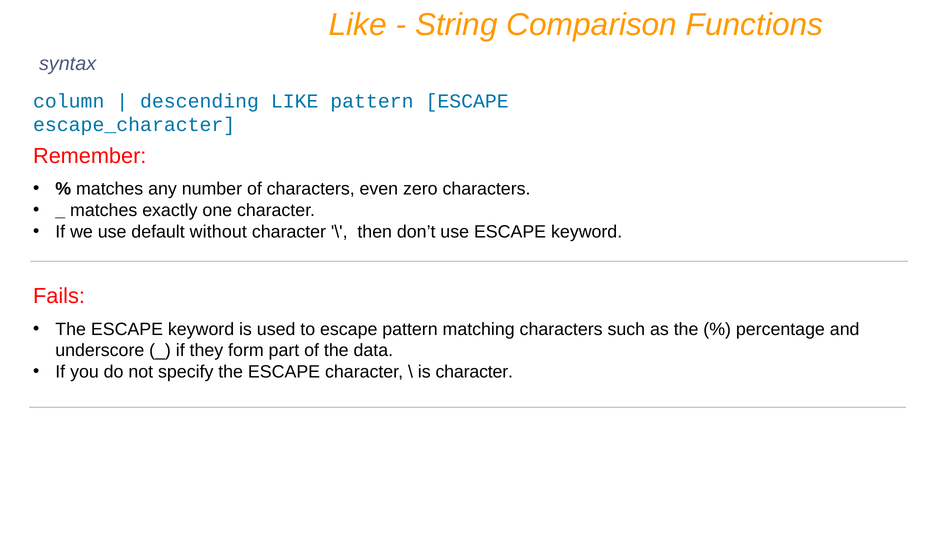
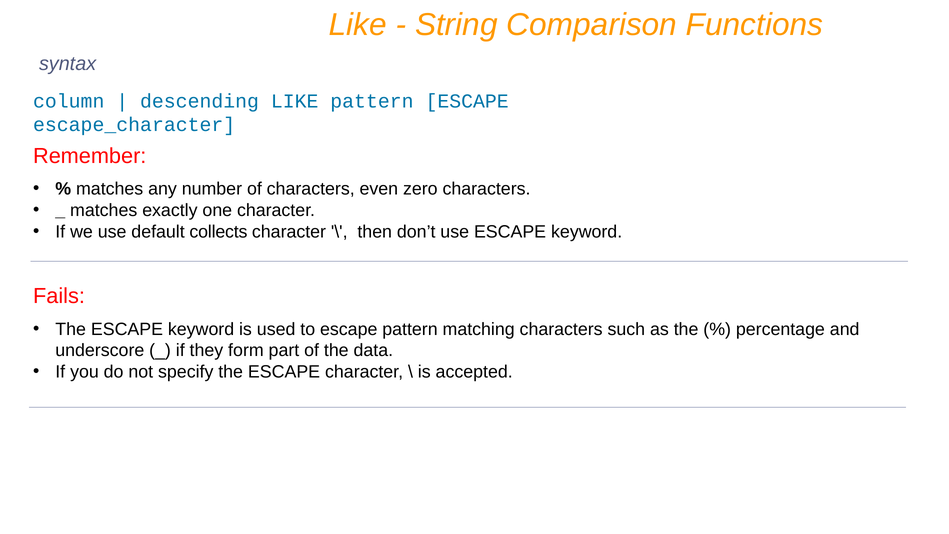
without: without -> collects (218, 232)
is character: character -> accepted (474, 372)
